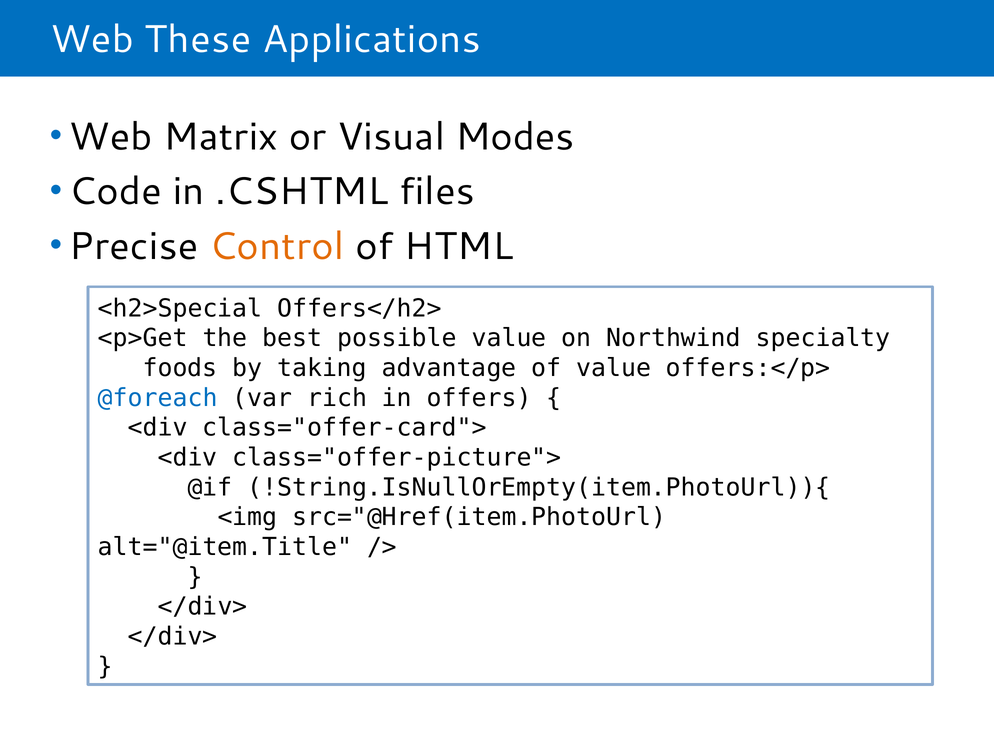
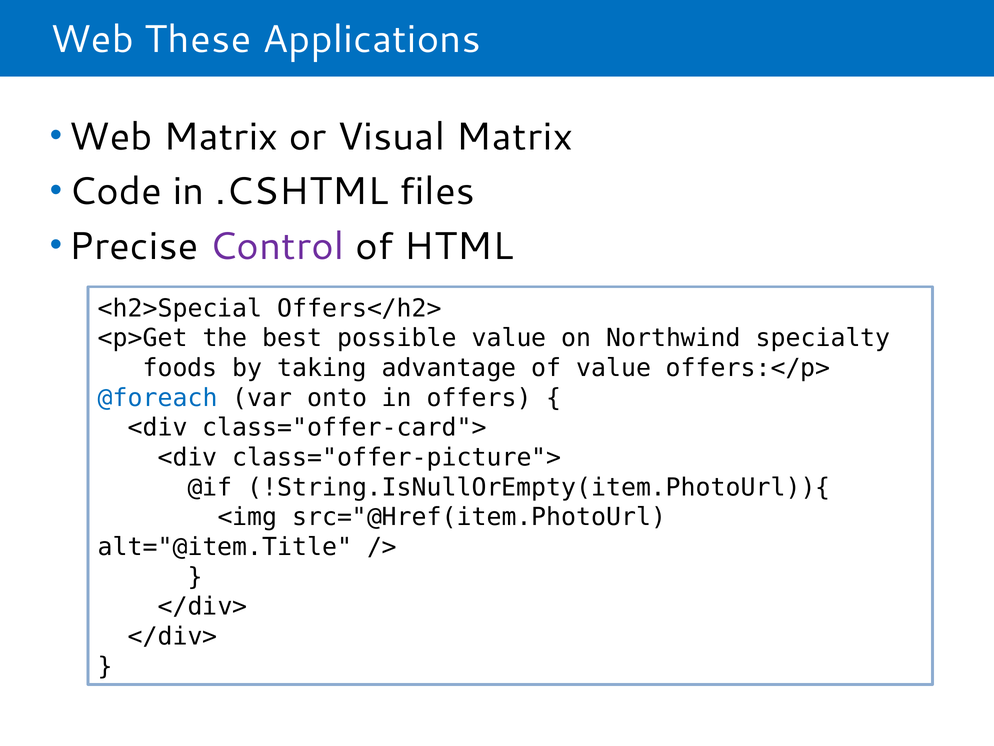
Visual Modes: Modes -> Matrix (514, 137)
Control colour: orange -> purple (277, 246)
rich: rich -> onto (337, 398)
